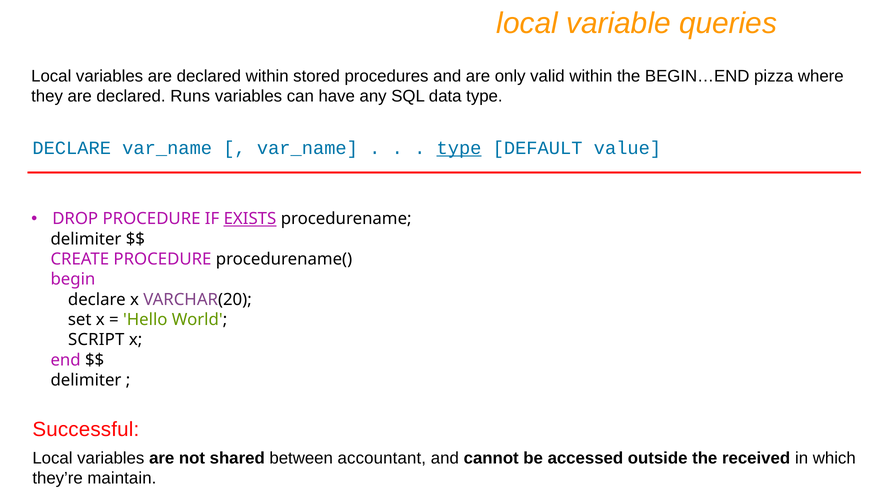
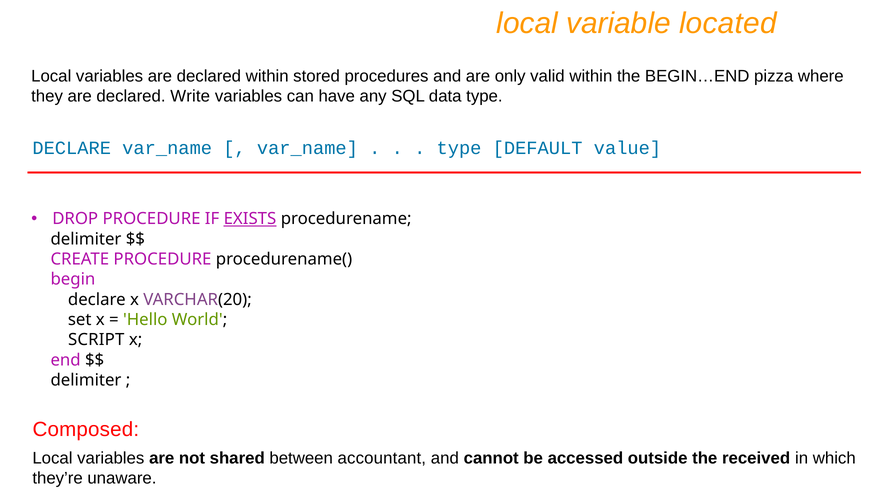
queries: queries -> located (728, 23)
Runs: Runs -> Write (190, 96)
type underline: present -> none (459, 148)
Successful: Successful -> Composed (86, 429)
maintain: maintain -> unaware (122, 478)
